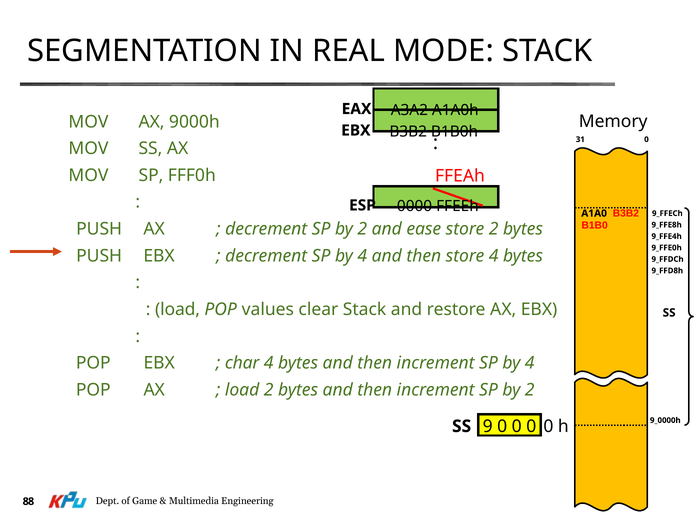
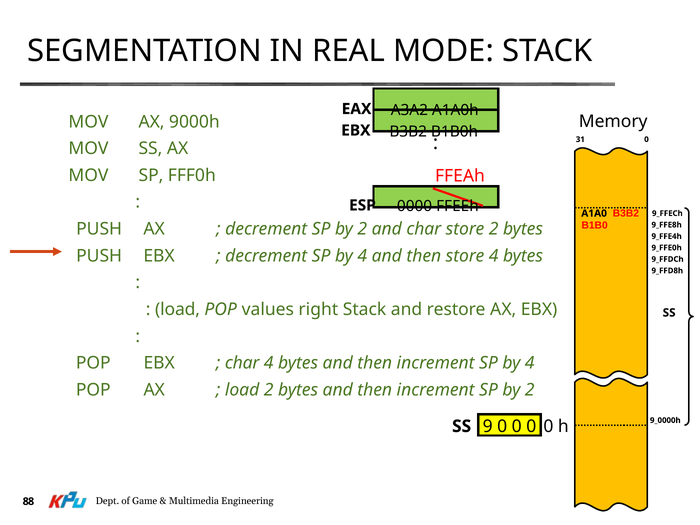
and ease: ease -> char (424, 229)
clear: clear -> right (318, 310)
